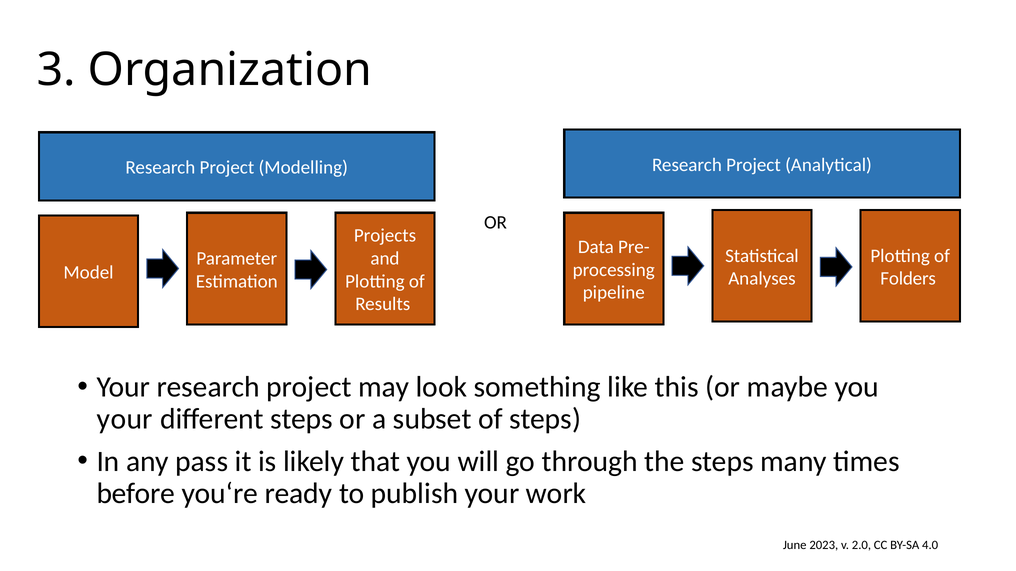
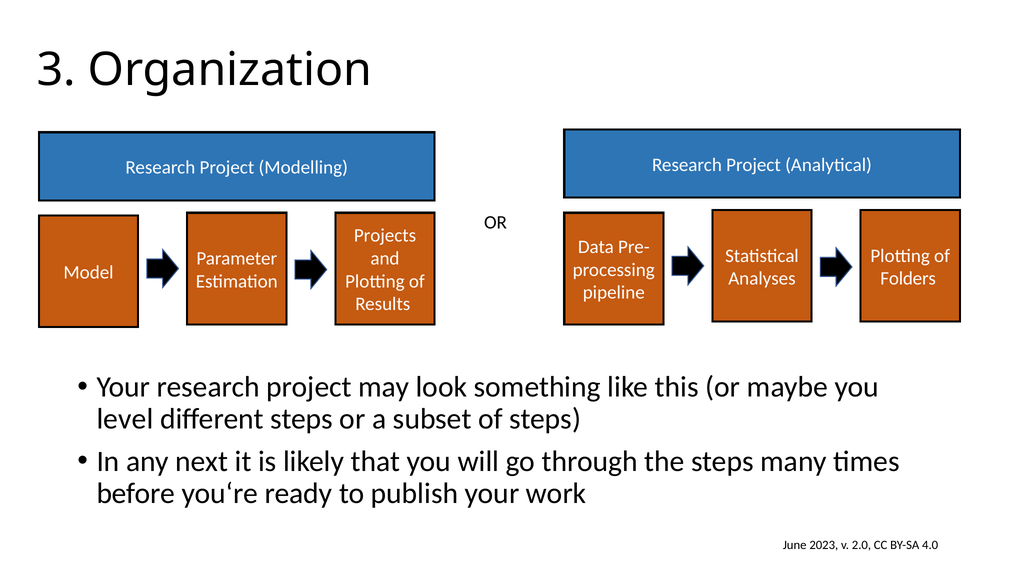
your: your -> level (125, 419)
pass: pass -> next (202, 462)
